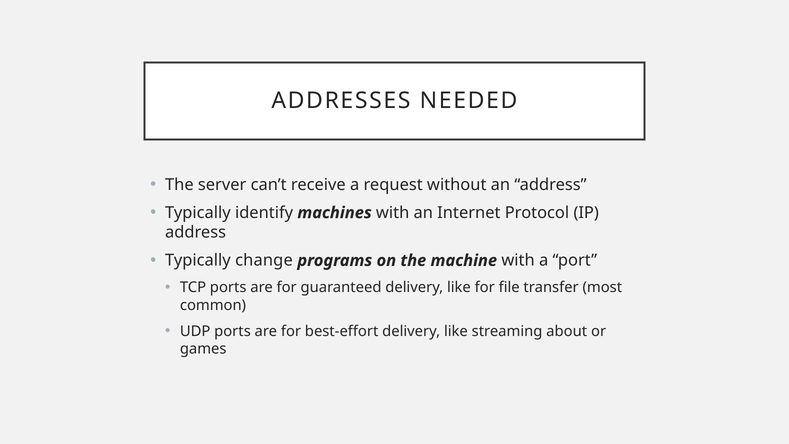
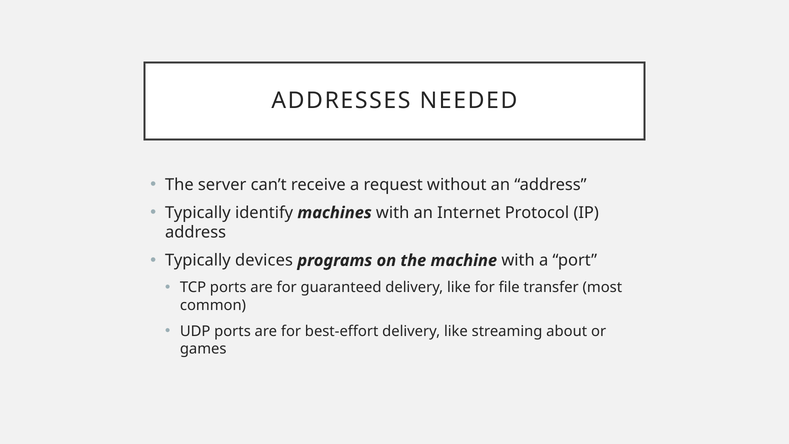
change: change -> devices (264, 260)
